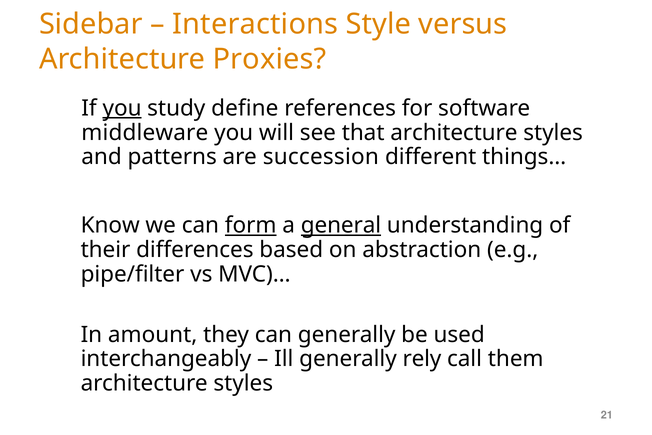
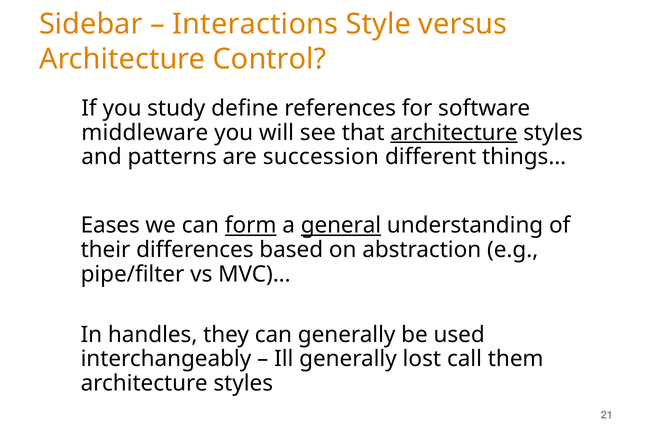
Proxies: Proxies -> Control (270, 59)
you underline: present -> none (122, 108)
architecture underline: none -> present (454, 132)
Know: Know -> Eases (110, 225)
amount: amount -> handles (153, 334)
rely: rely -> lost (422, 359)
